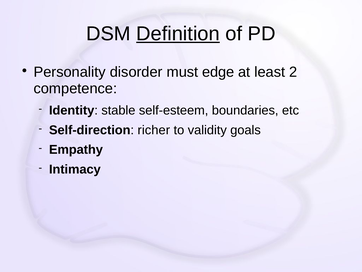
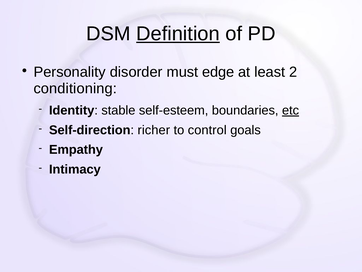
competence: competence -> conditioning (75, 88)
etc underline: none -> present (291, 110)
validity: validity -> control (207, 130)
